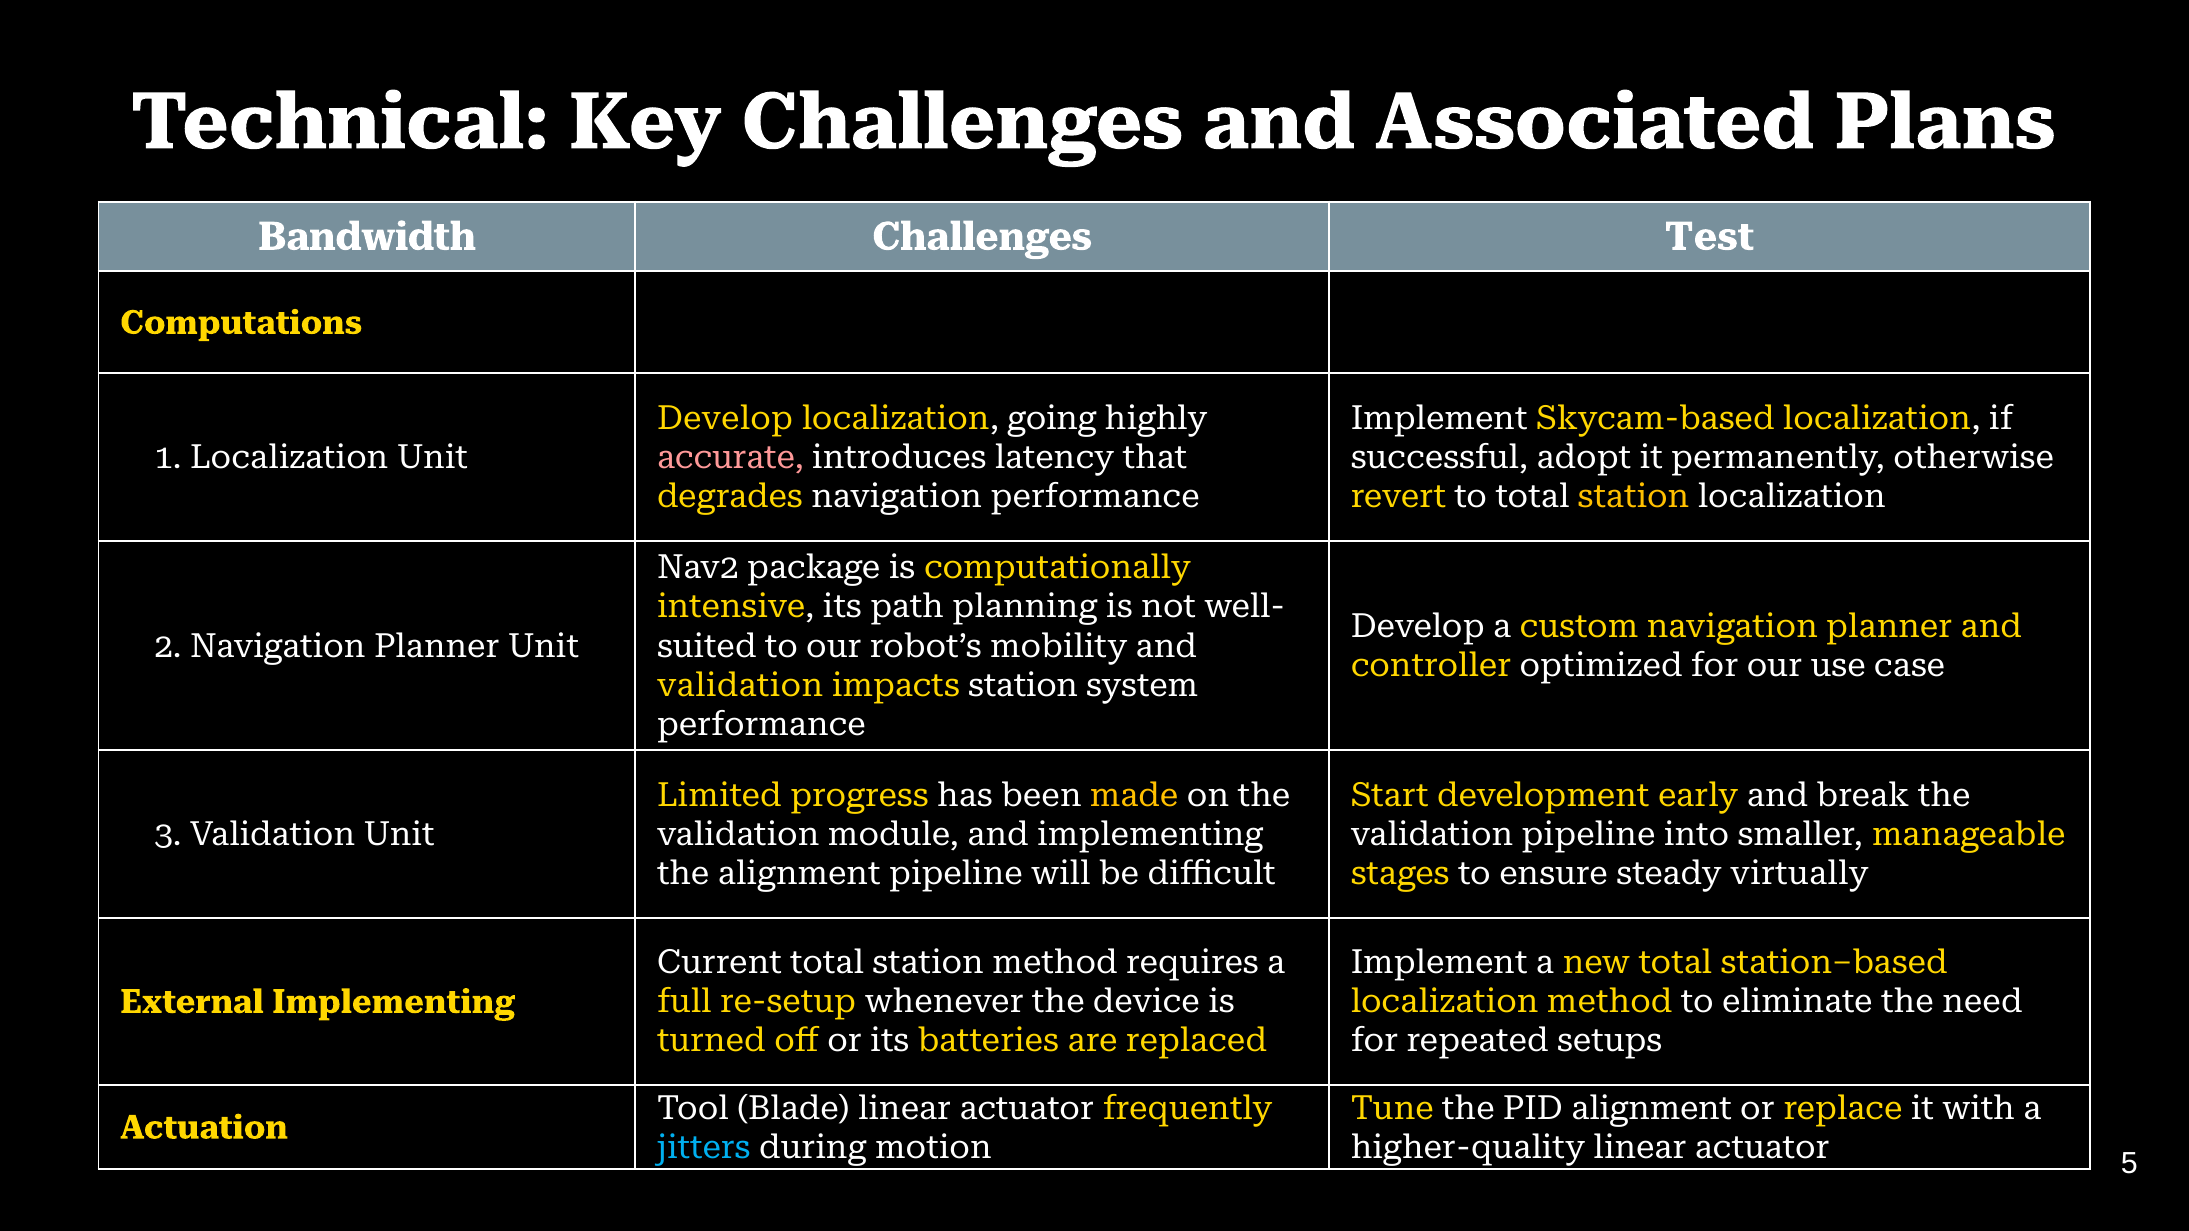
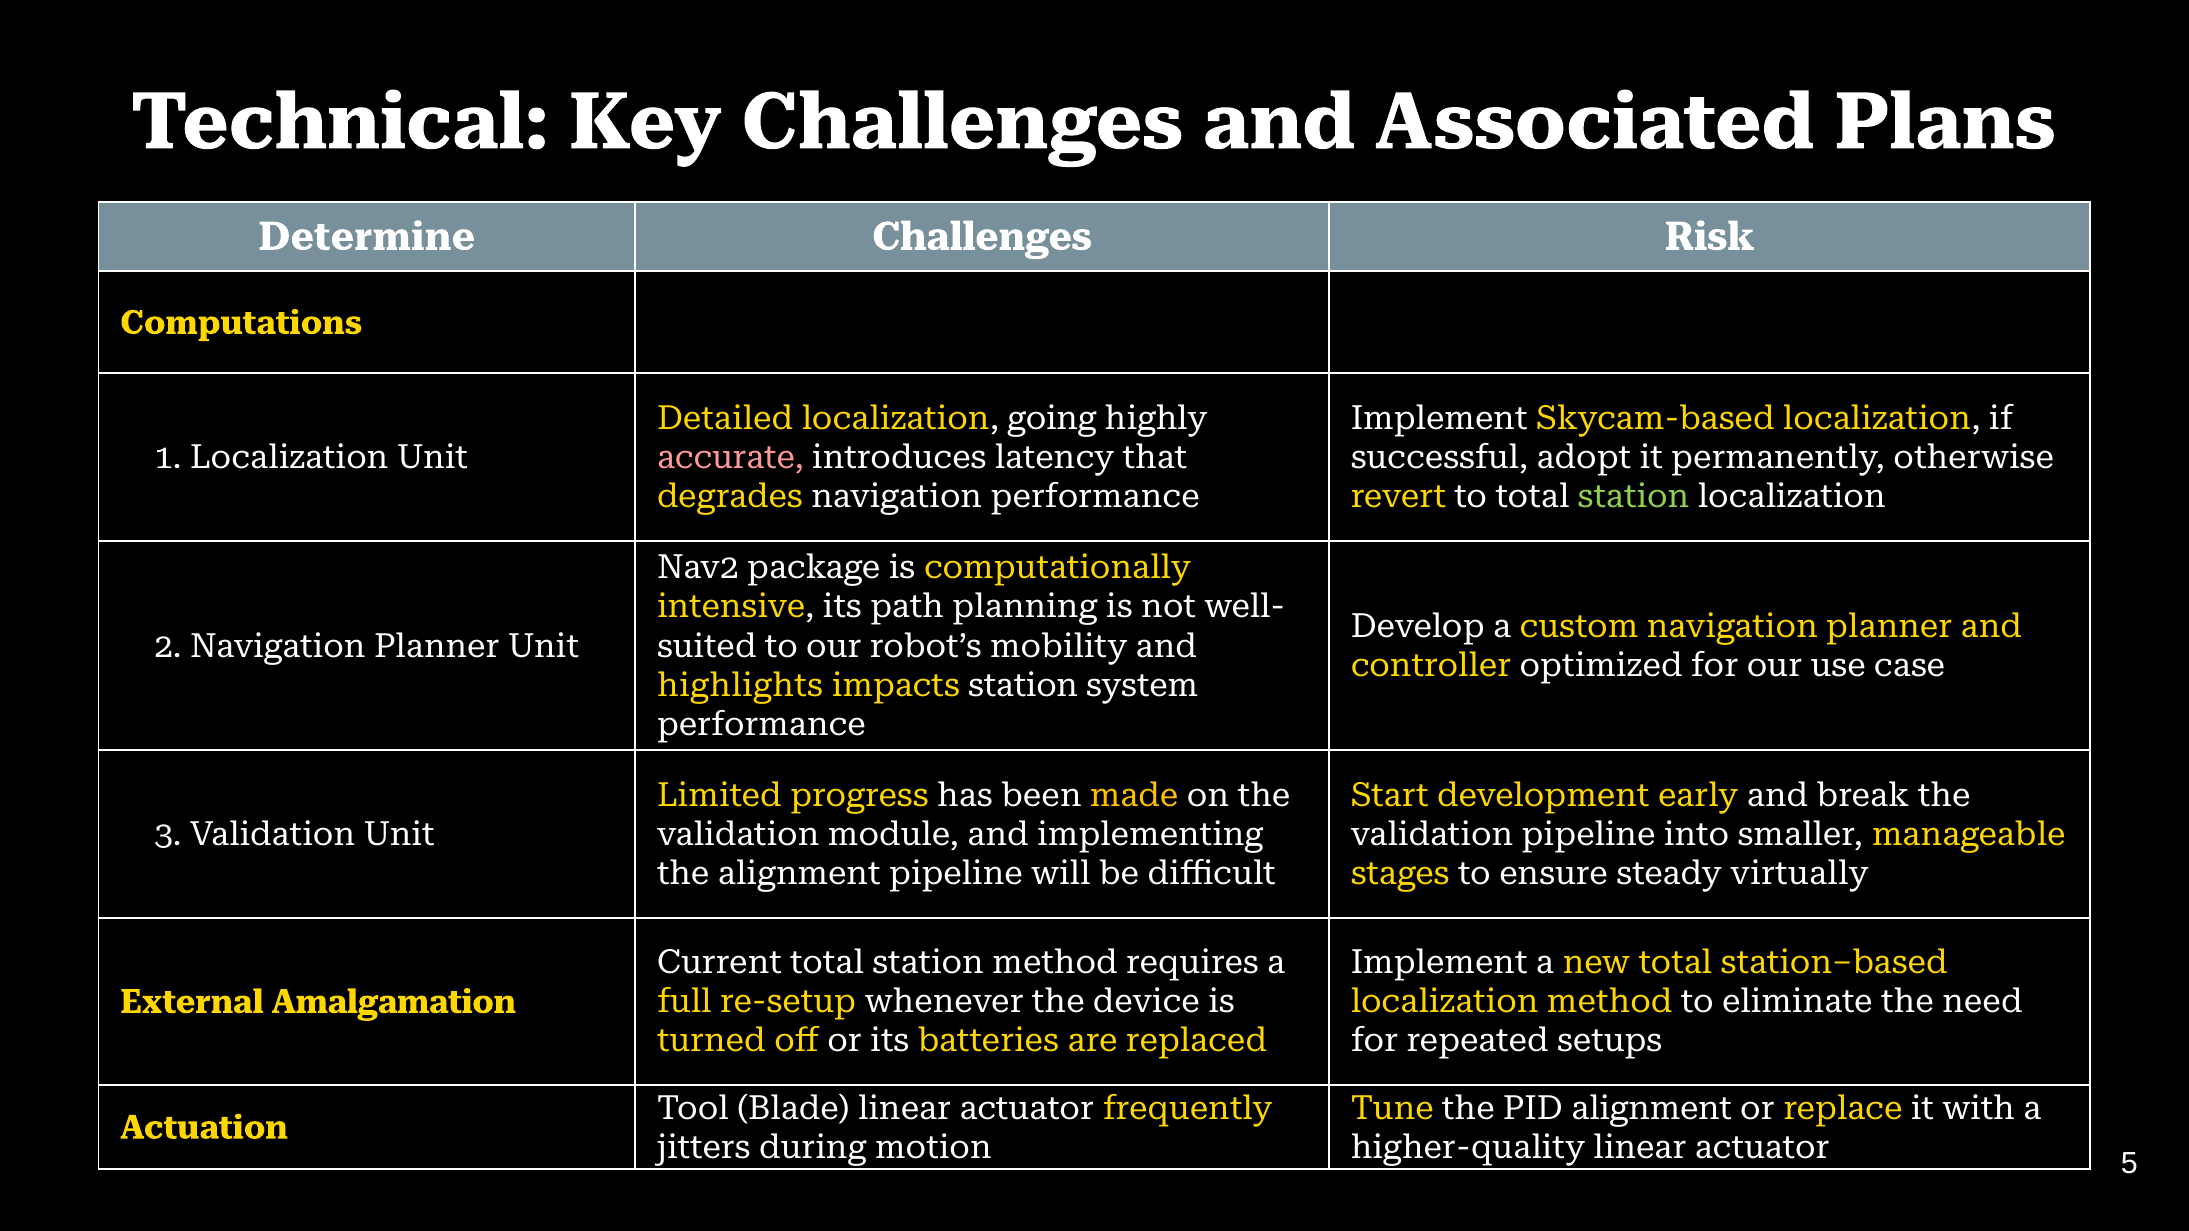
Bandwidth: Bandwidth -> Determine (367, 237)
Test: Test -> Risk (1710, 237)
Develop: Develop -> Detailed (725, 419)
station colour: yellow -> light green (1633, 497)
validation: validation -> highlights (740, 685)
External Implementing: Implementing -> Amalgamation (394, 1002)
jitters colour: light blue -> white (704, 1147)
